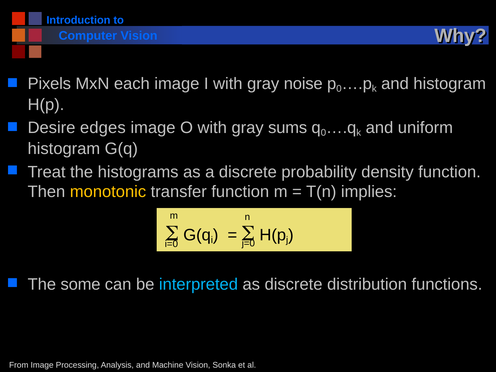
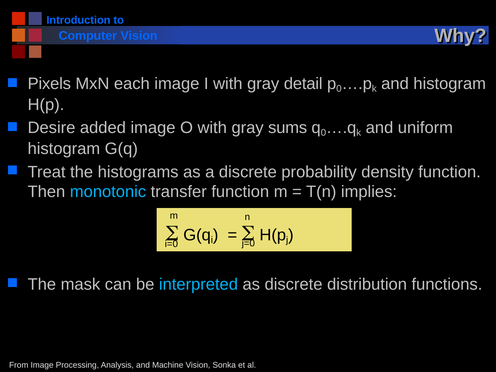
noise: noise -> detail (303, 84)
edges: edges -> added (103, 128)
monotonic colour: yellow -> light blue (108, 192)
some: some -> mask (80, 284)
